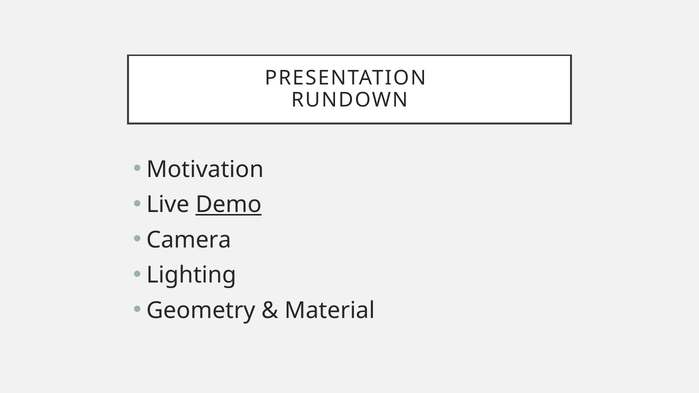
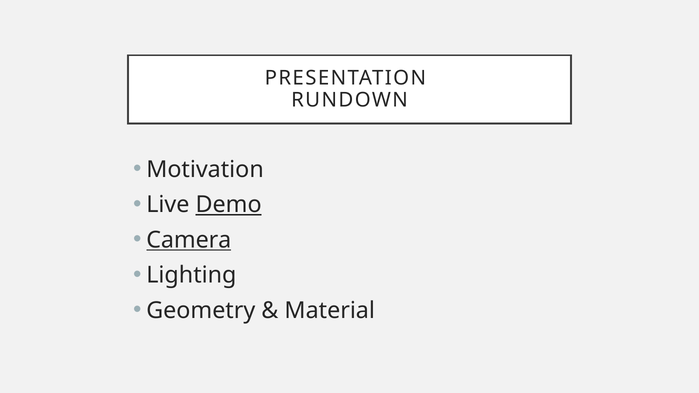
Camera underline: none -> present (189, 240)
